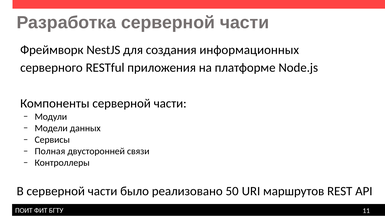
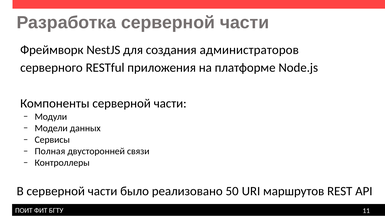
информационных: информационных -> администраторов (249, 50)
